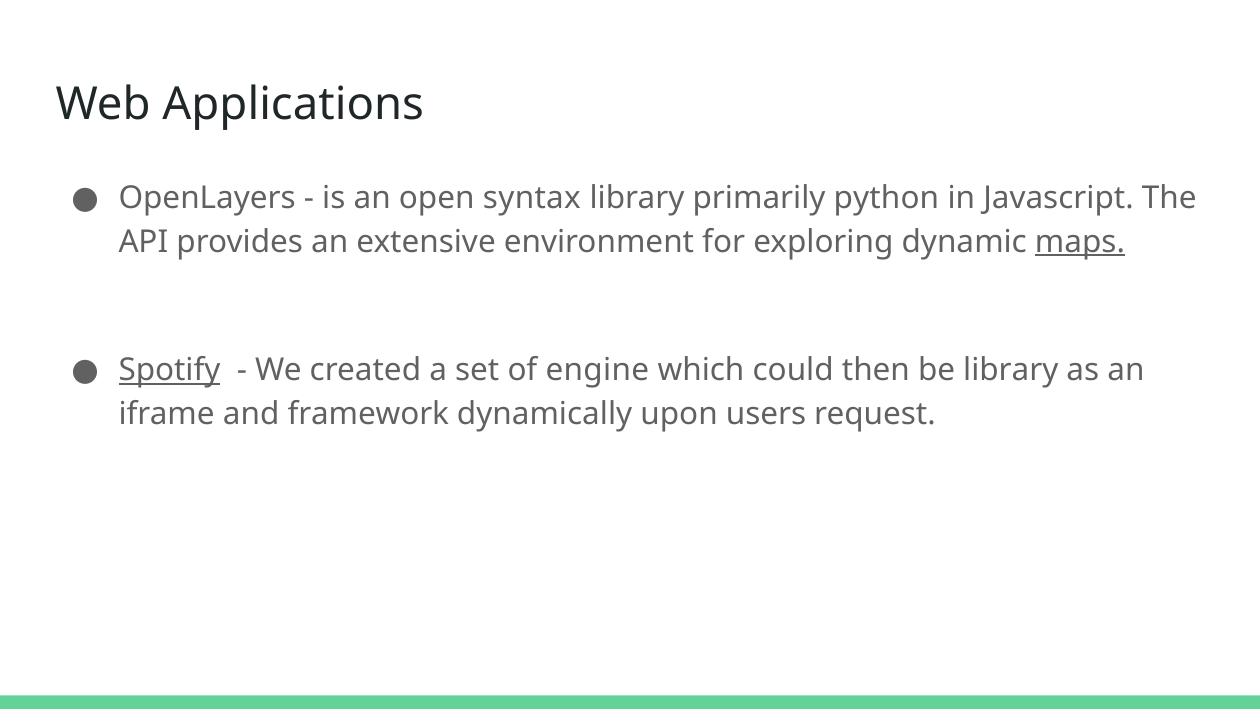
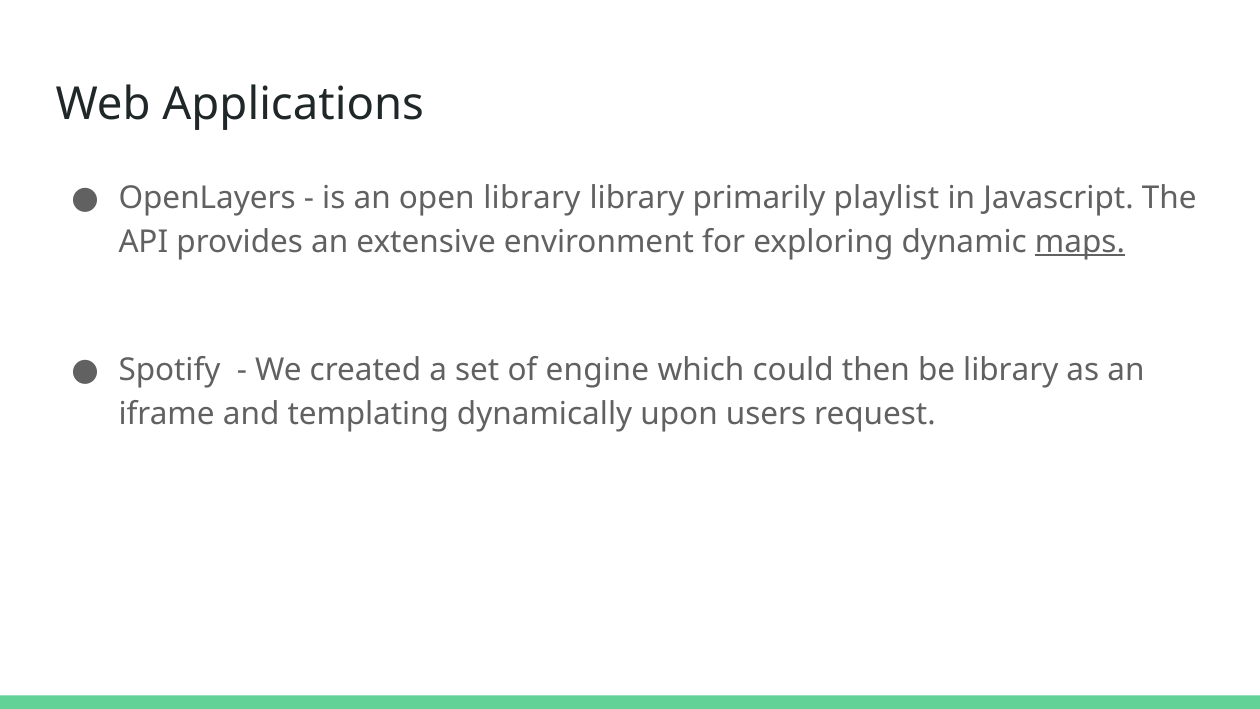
open syntax: syntax -> library (532, 198)
python: python -> playlist (886, 198)
Spotify underline: present -> none (169, 370)
framework: framework -> templating (368, 414)
